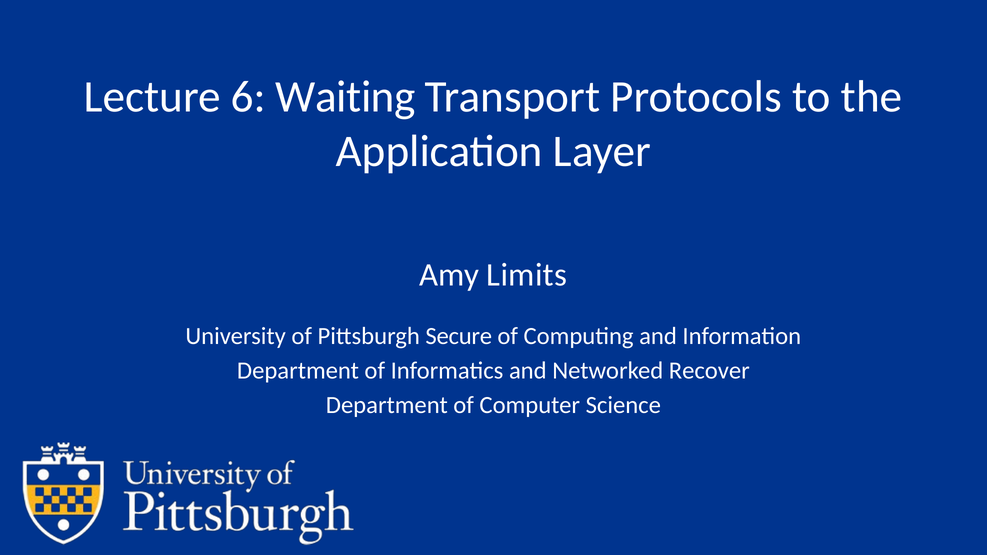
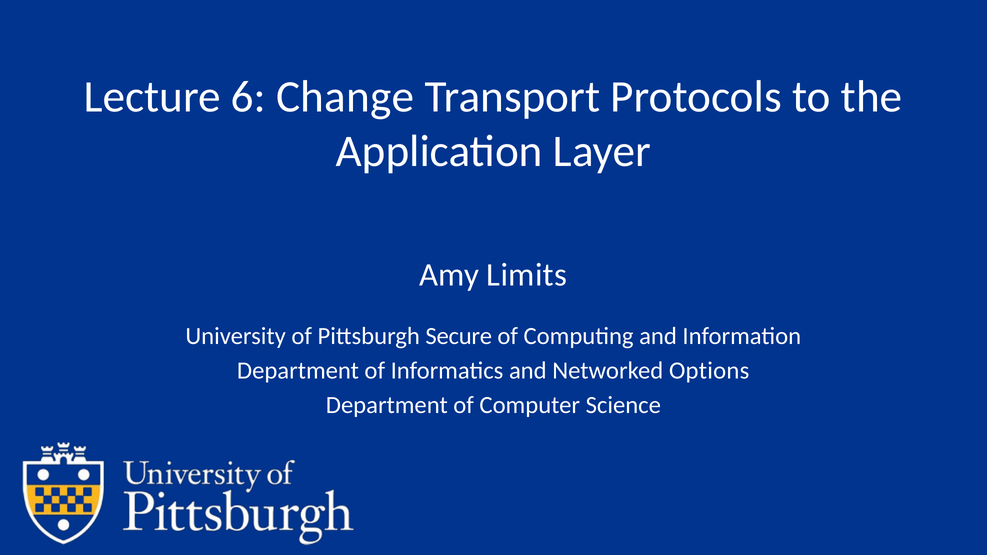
Waiting: Waiting -> Change (345, 97)
Recover: Recover -> Options (709, 371)
